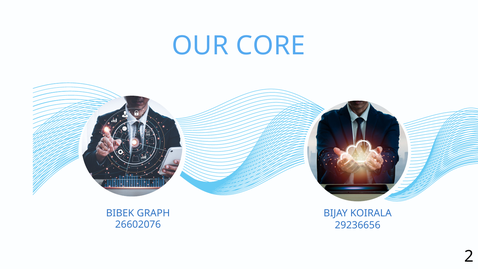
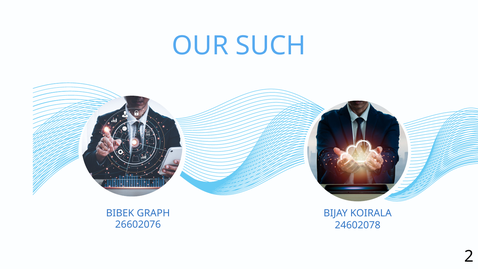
CORE: CORE -> SUCH (271, 46)
29236656: 29236656 -> 24602078 (358, 225)
